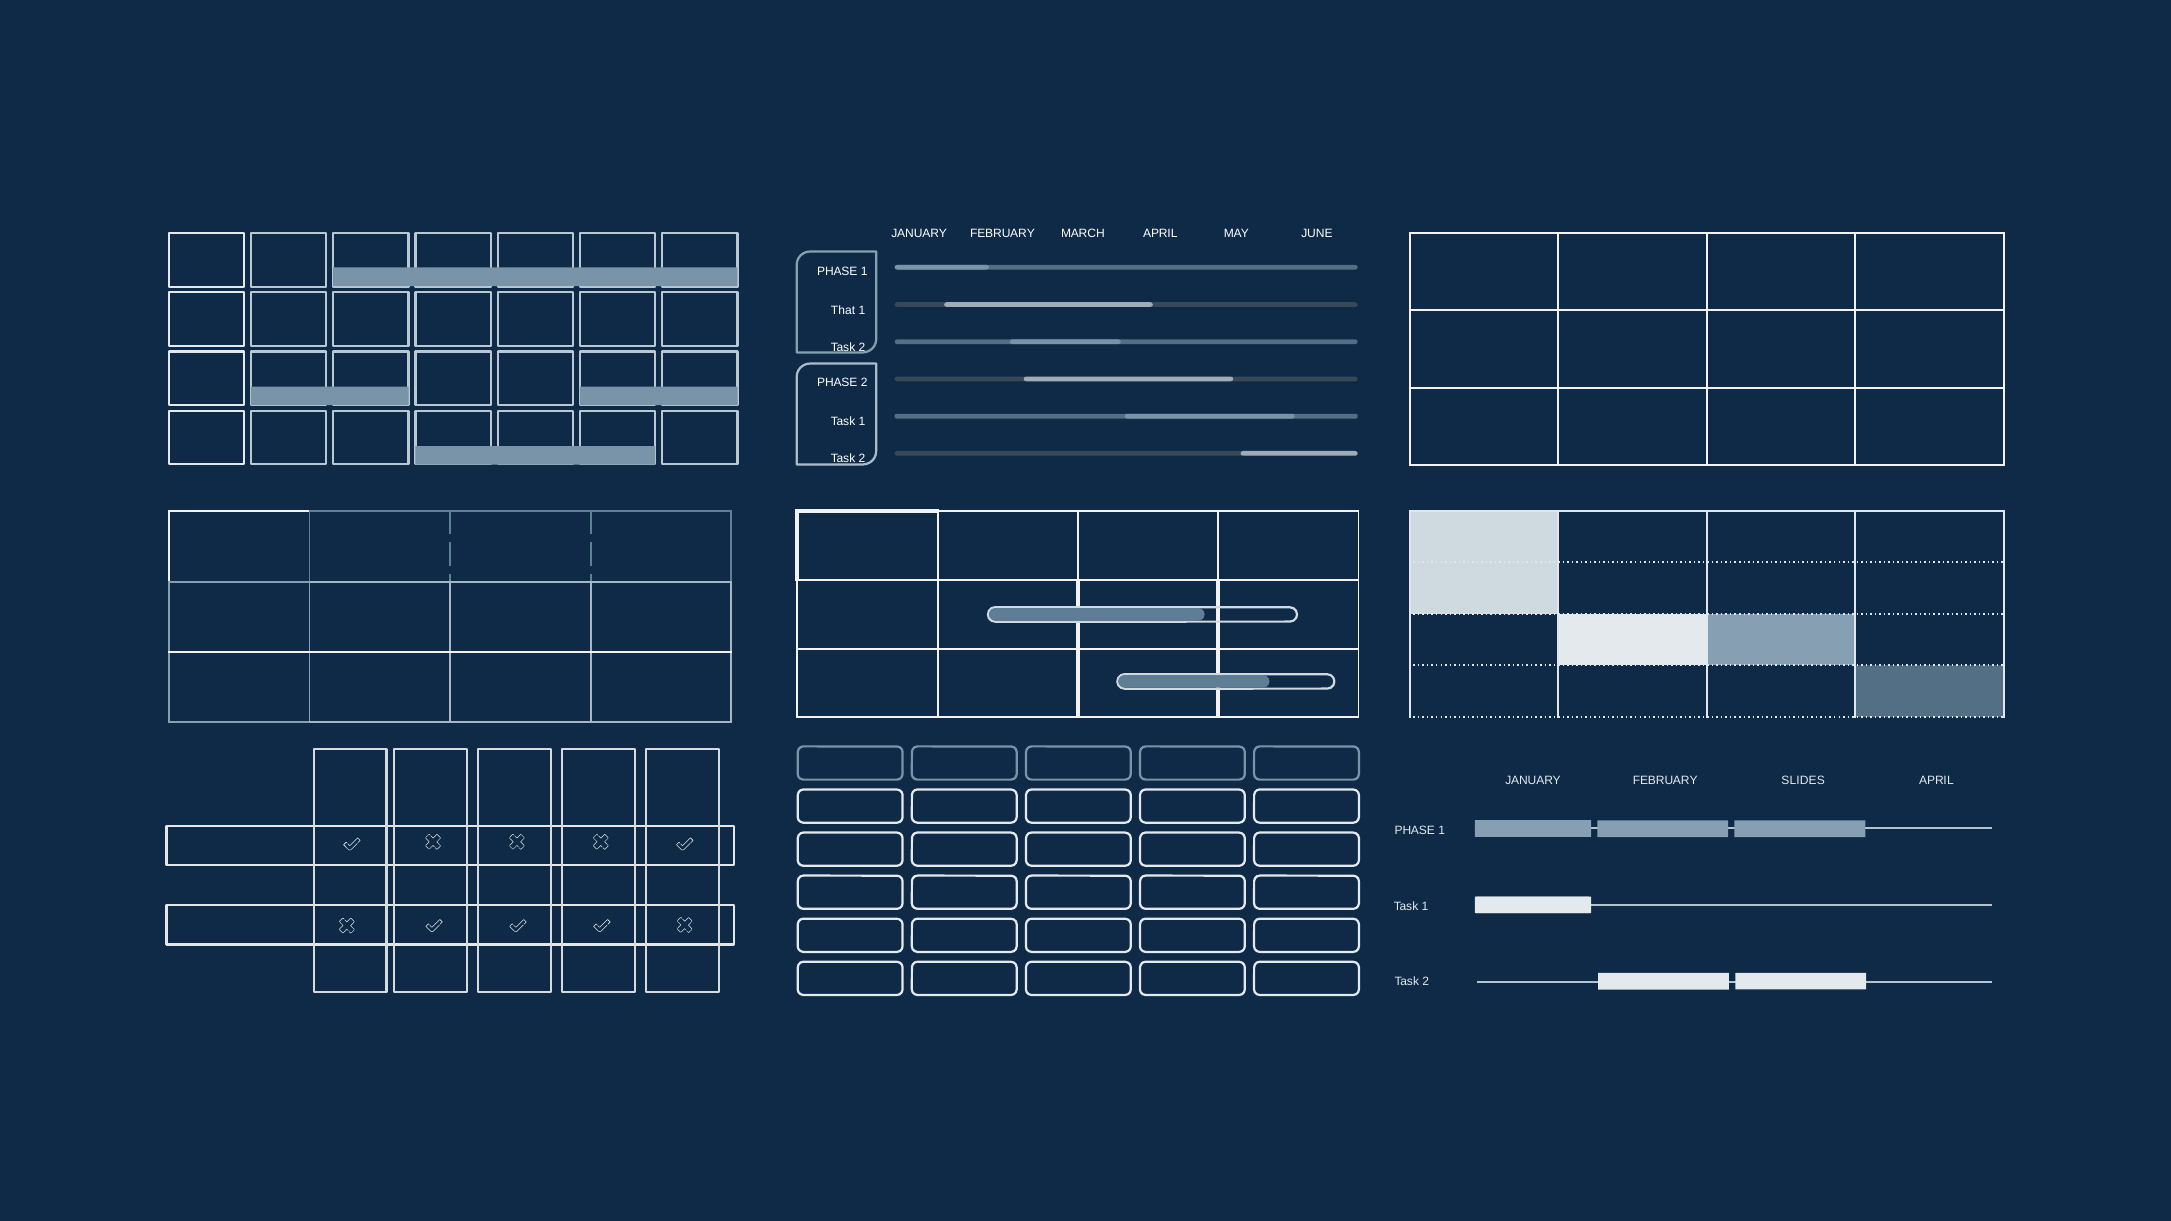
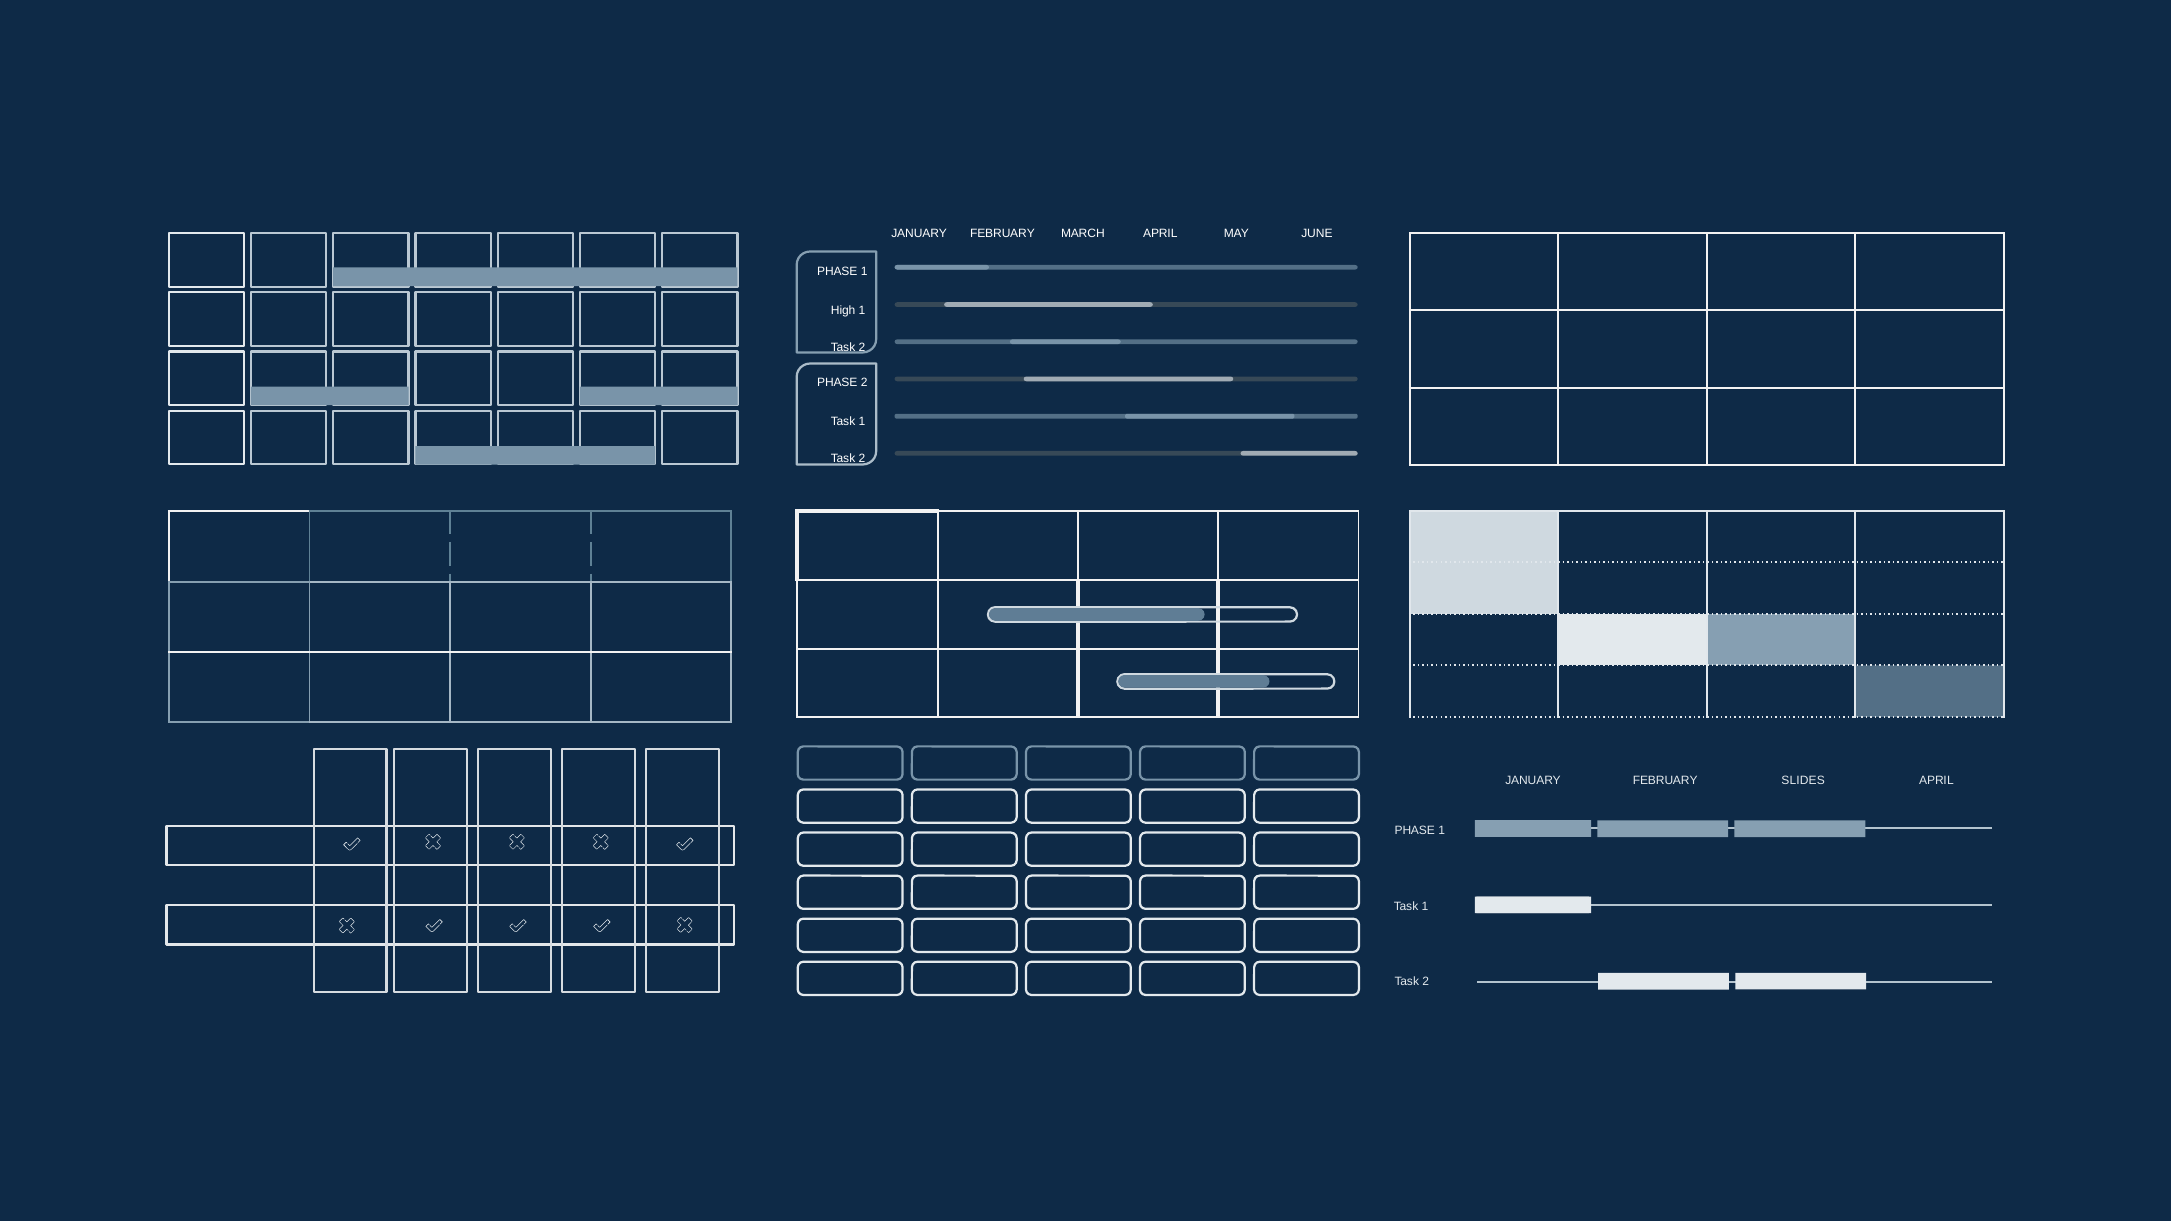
That: That -> High (843, 310)
